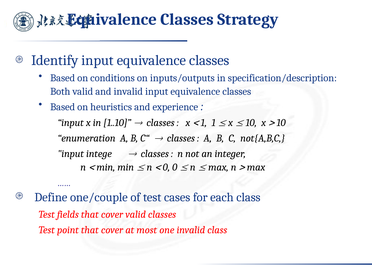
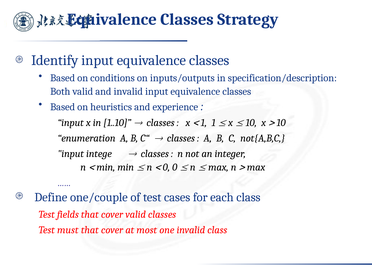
point: point -> must (68, 230)
